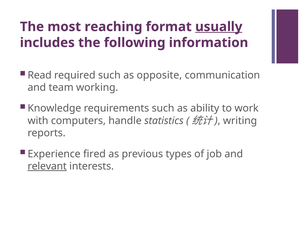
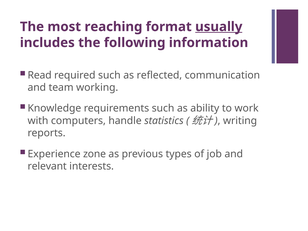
opposite: opposite -> reflected (159, 75)
fired: fired -> zone (95, 154)
relevant underline: present -> none (47, 166)
